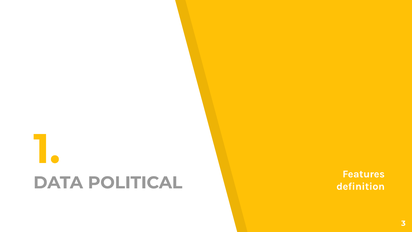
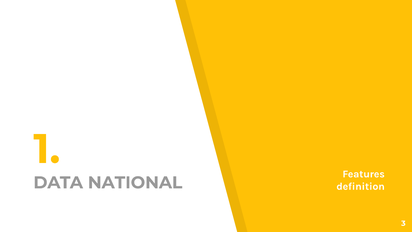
POLITICAL: POLITICAL -> NATIONAL (135, 183)
